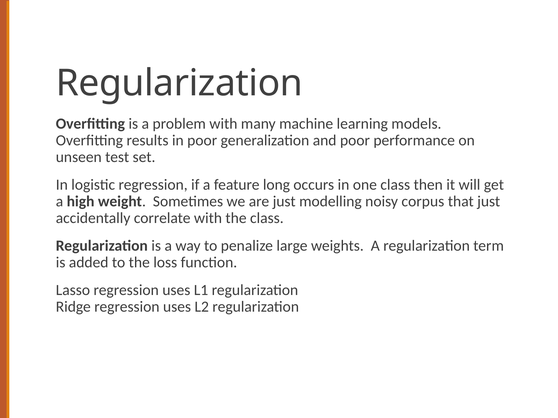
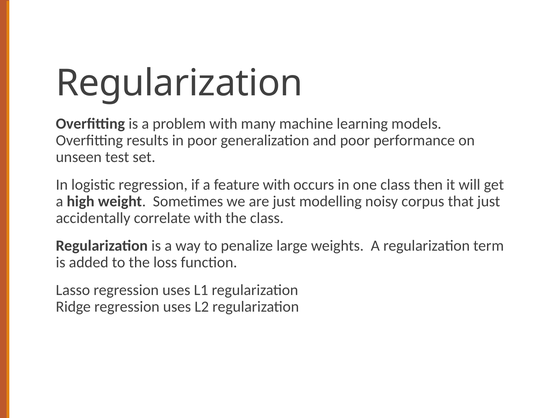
feature long: long -> with (277, 185)
